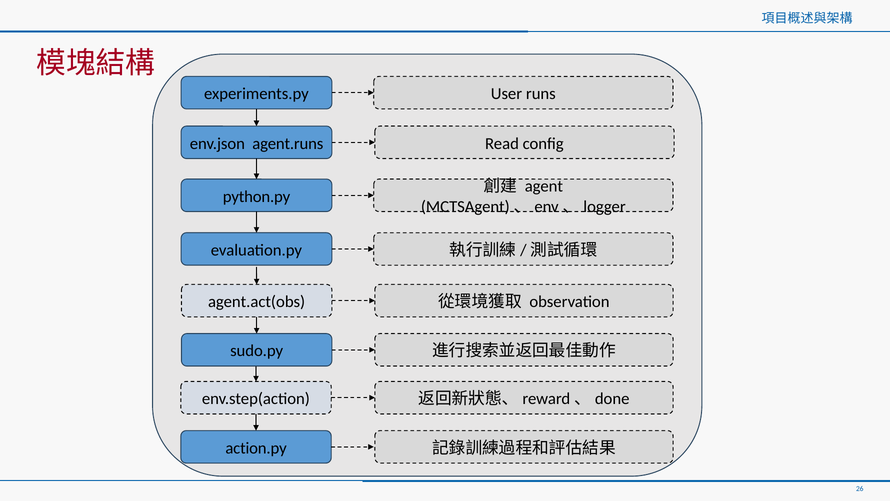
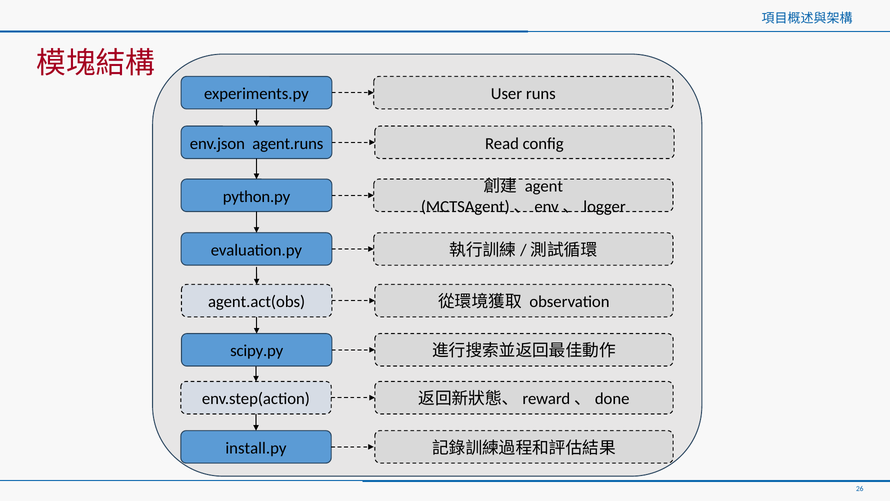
sudo.py: sudo.py -> scipy.py (257, 351)
action.py: action.py -> install.py (256, 448)
